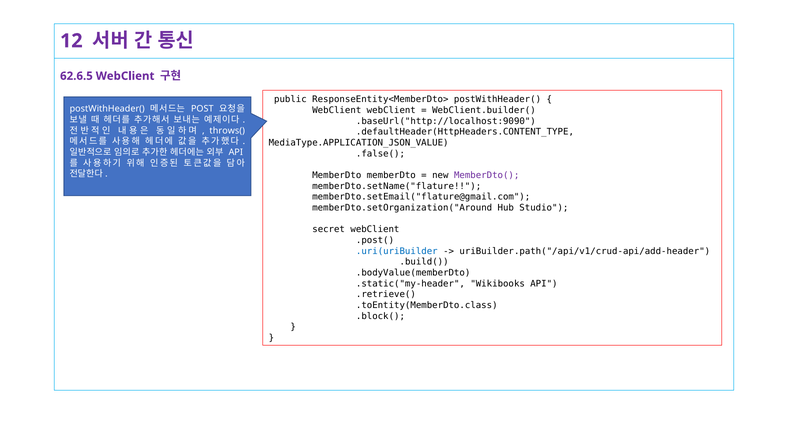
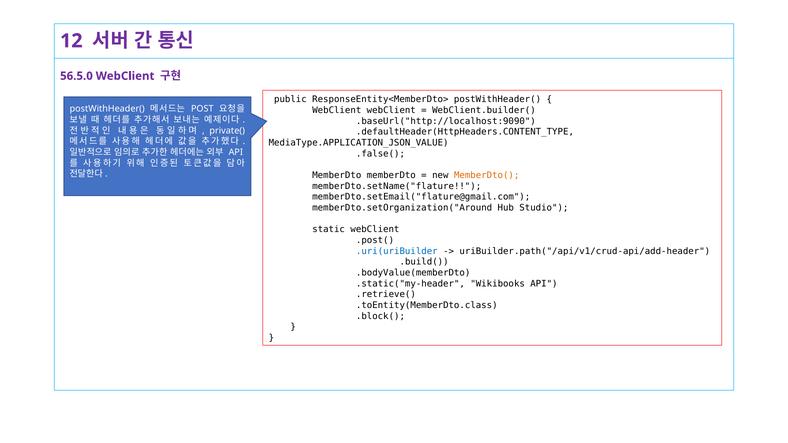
62.6.5: 62.6.5 -> 56.5.0 (76, 76)
throws(: throws( -> private( (227, 131)
MemberDto( colour: purple -> orange (487, 175)
secret: secret -> static (329, 230)
